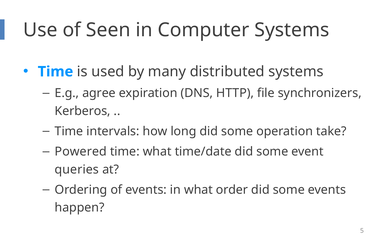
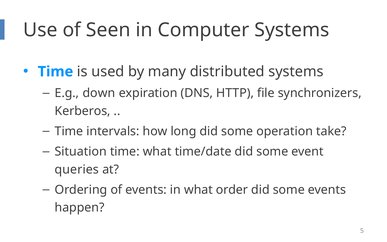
agree: agree -> down (99, 93)
Powered: Powered -> Situation (81, 152)
